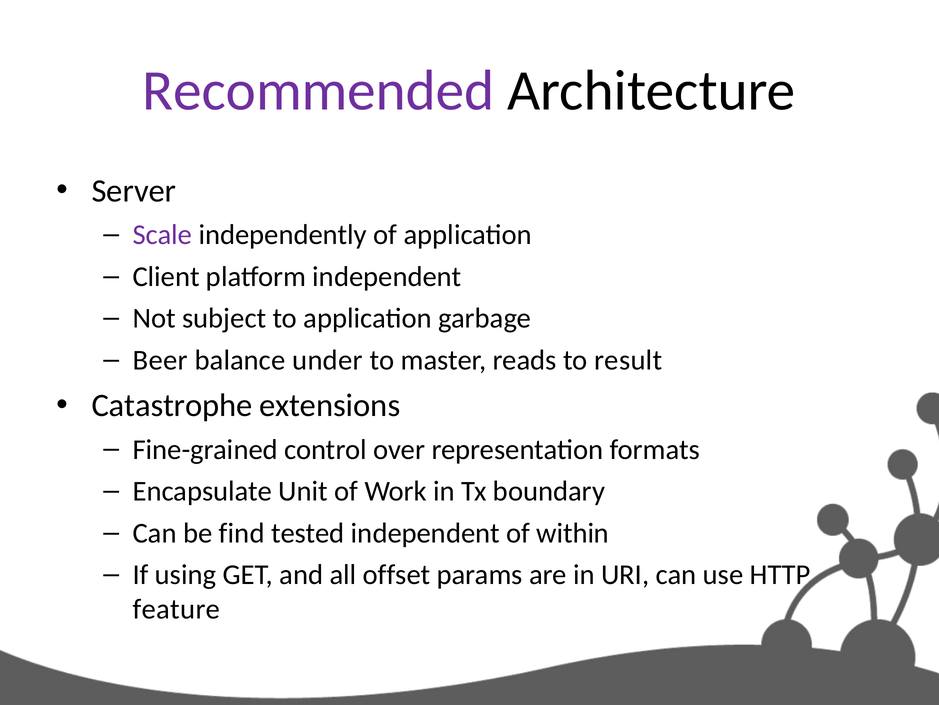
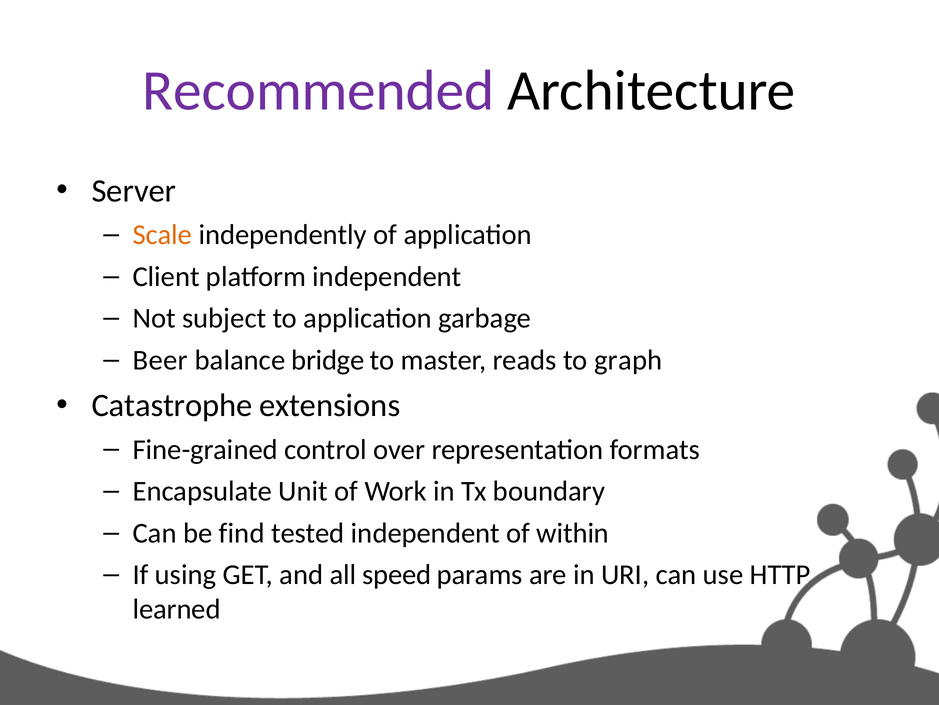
Scale colour: purple -> orange (162, 235)
under: under -> bridge (328, 360)
result: result -> graph (628, 360)
offset: offset -> speed (397, 574)
feature: feature -> learned (177, 609)
